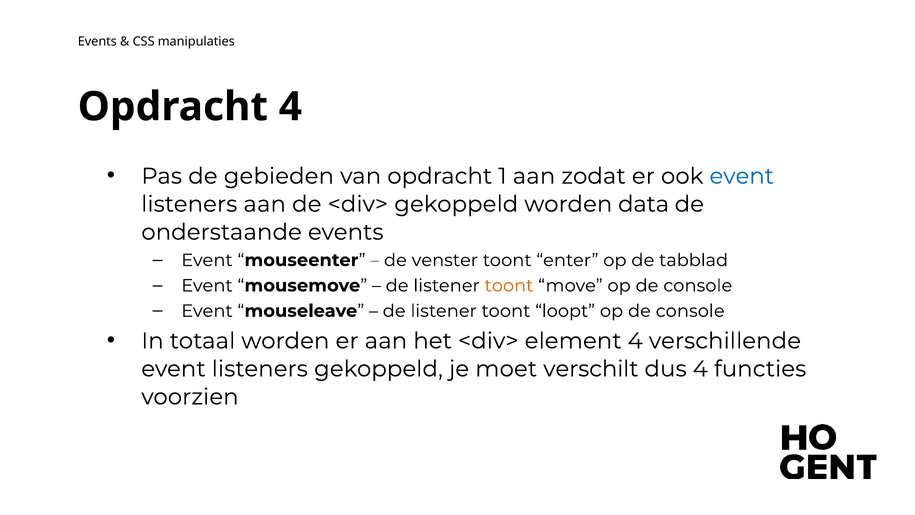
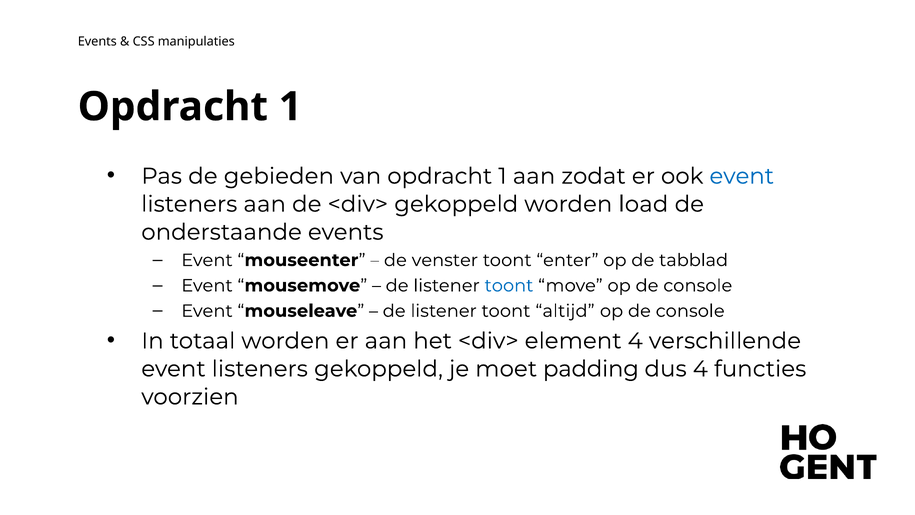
4: 4 -> 1 (290, 107)
data: data -> load (643, 204)
toont colour: orange -> blue (509, 285)
loopt: loopt -> altijd (565, 311)
verschilt: verschilt -> padding (591, 369)
